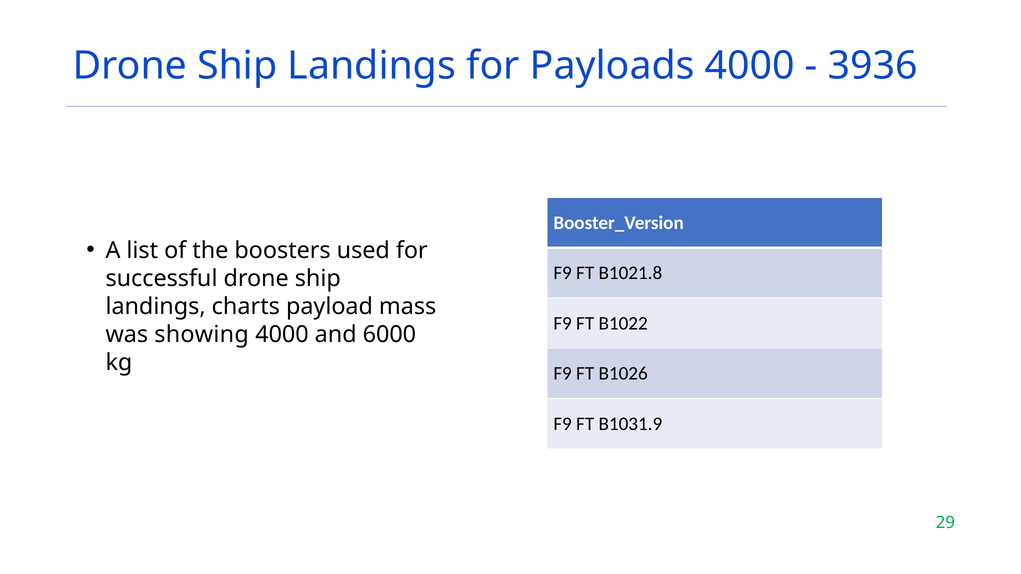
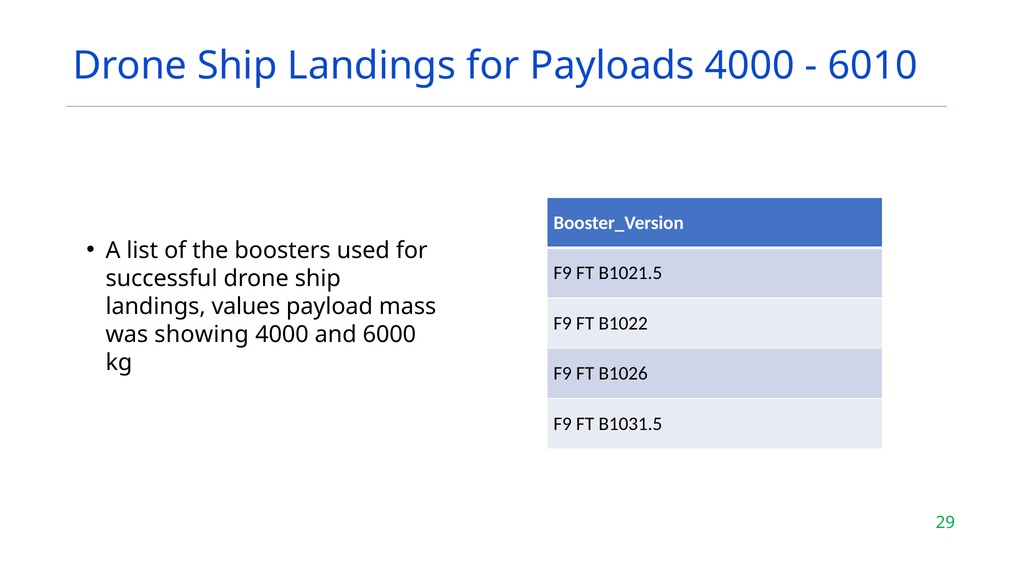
3936: 3936 -> 6010 (873, 66)
B1021.8: B1021.8 -> B1021.5 (630, 273)
charts: charts -> values (246, 307)
B1031.9: B1031.9 -> B1031.5 (630, 424)
